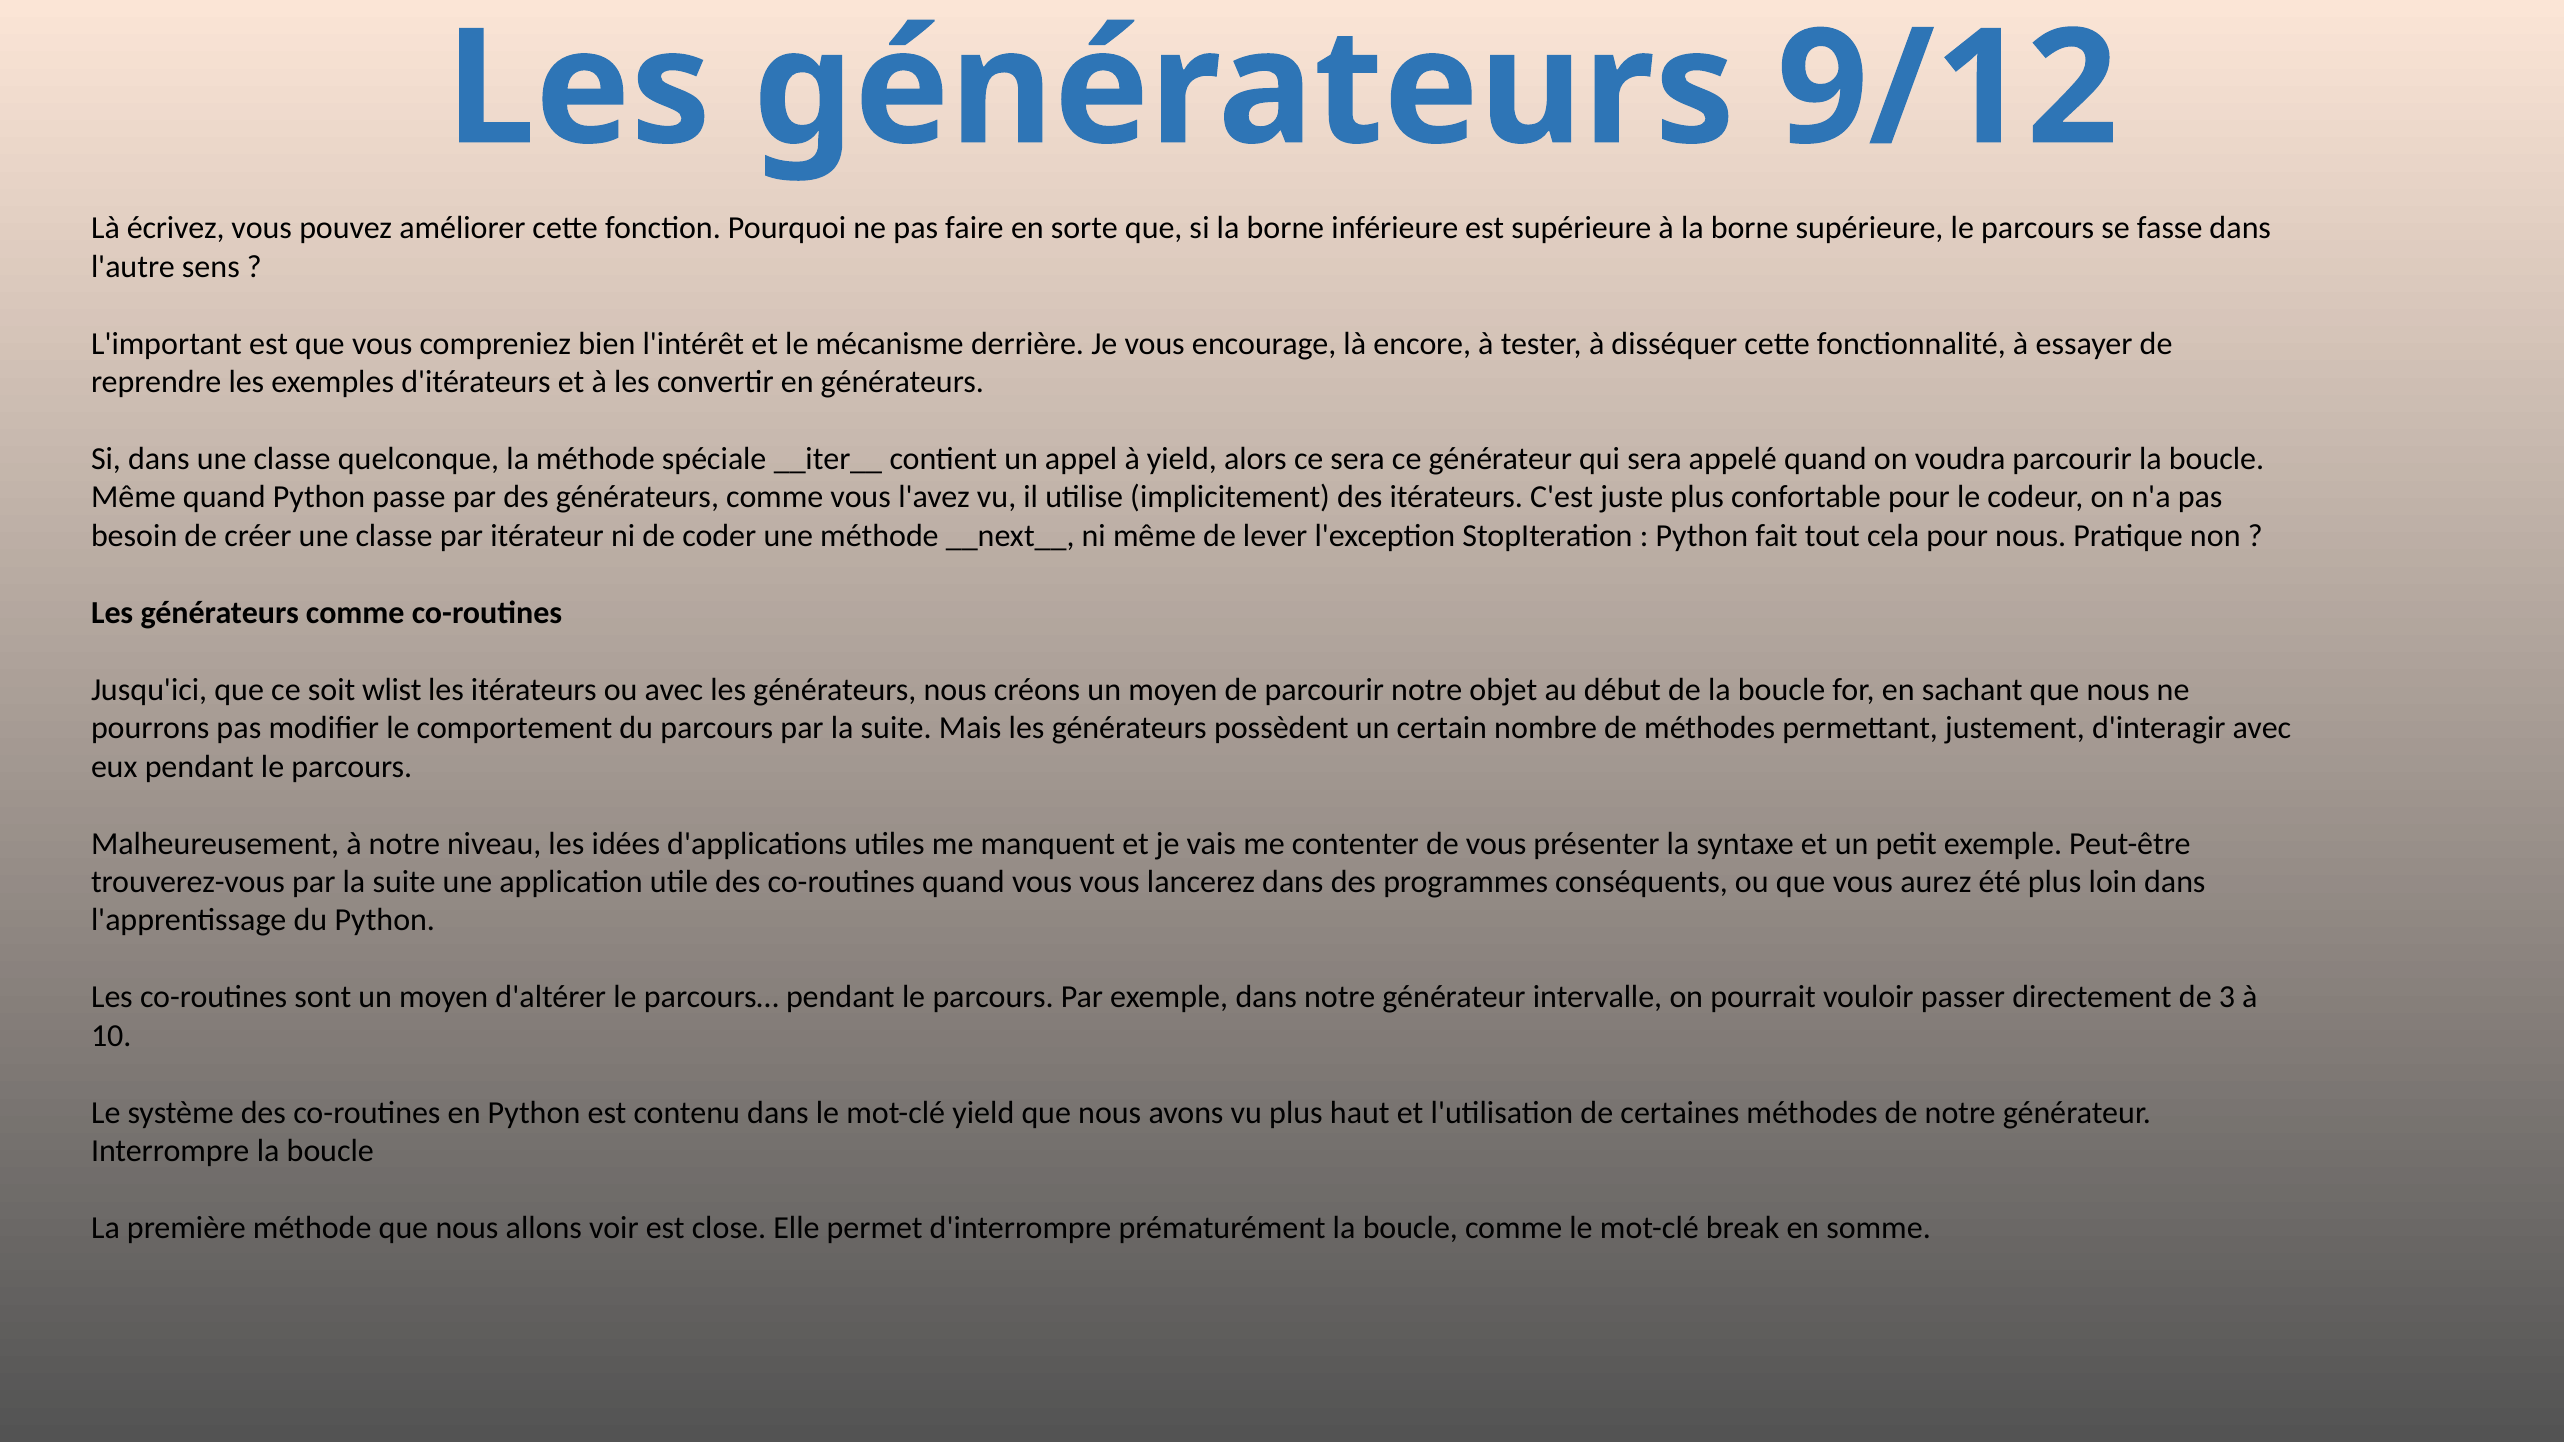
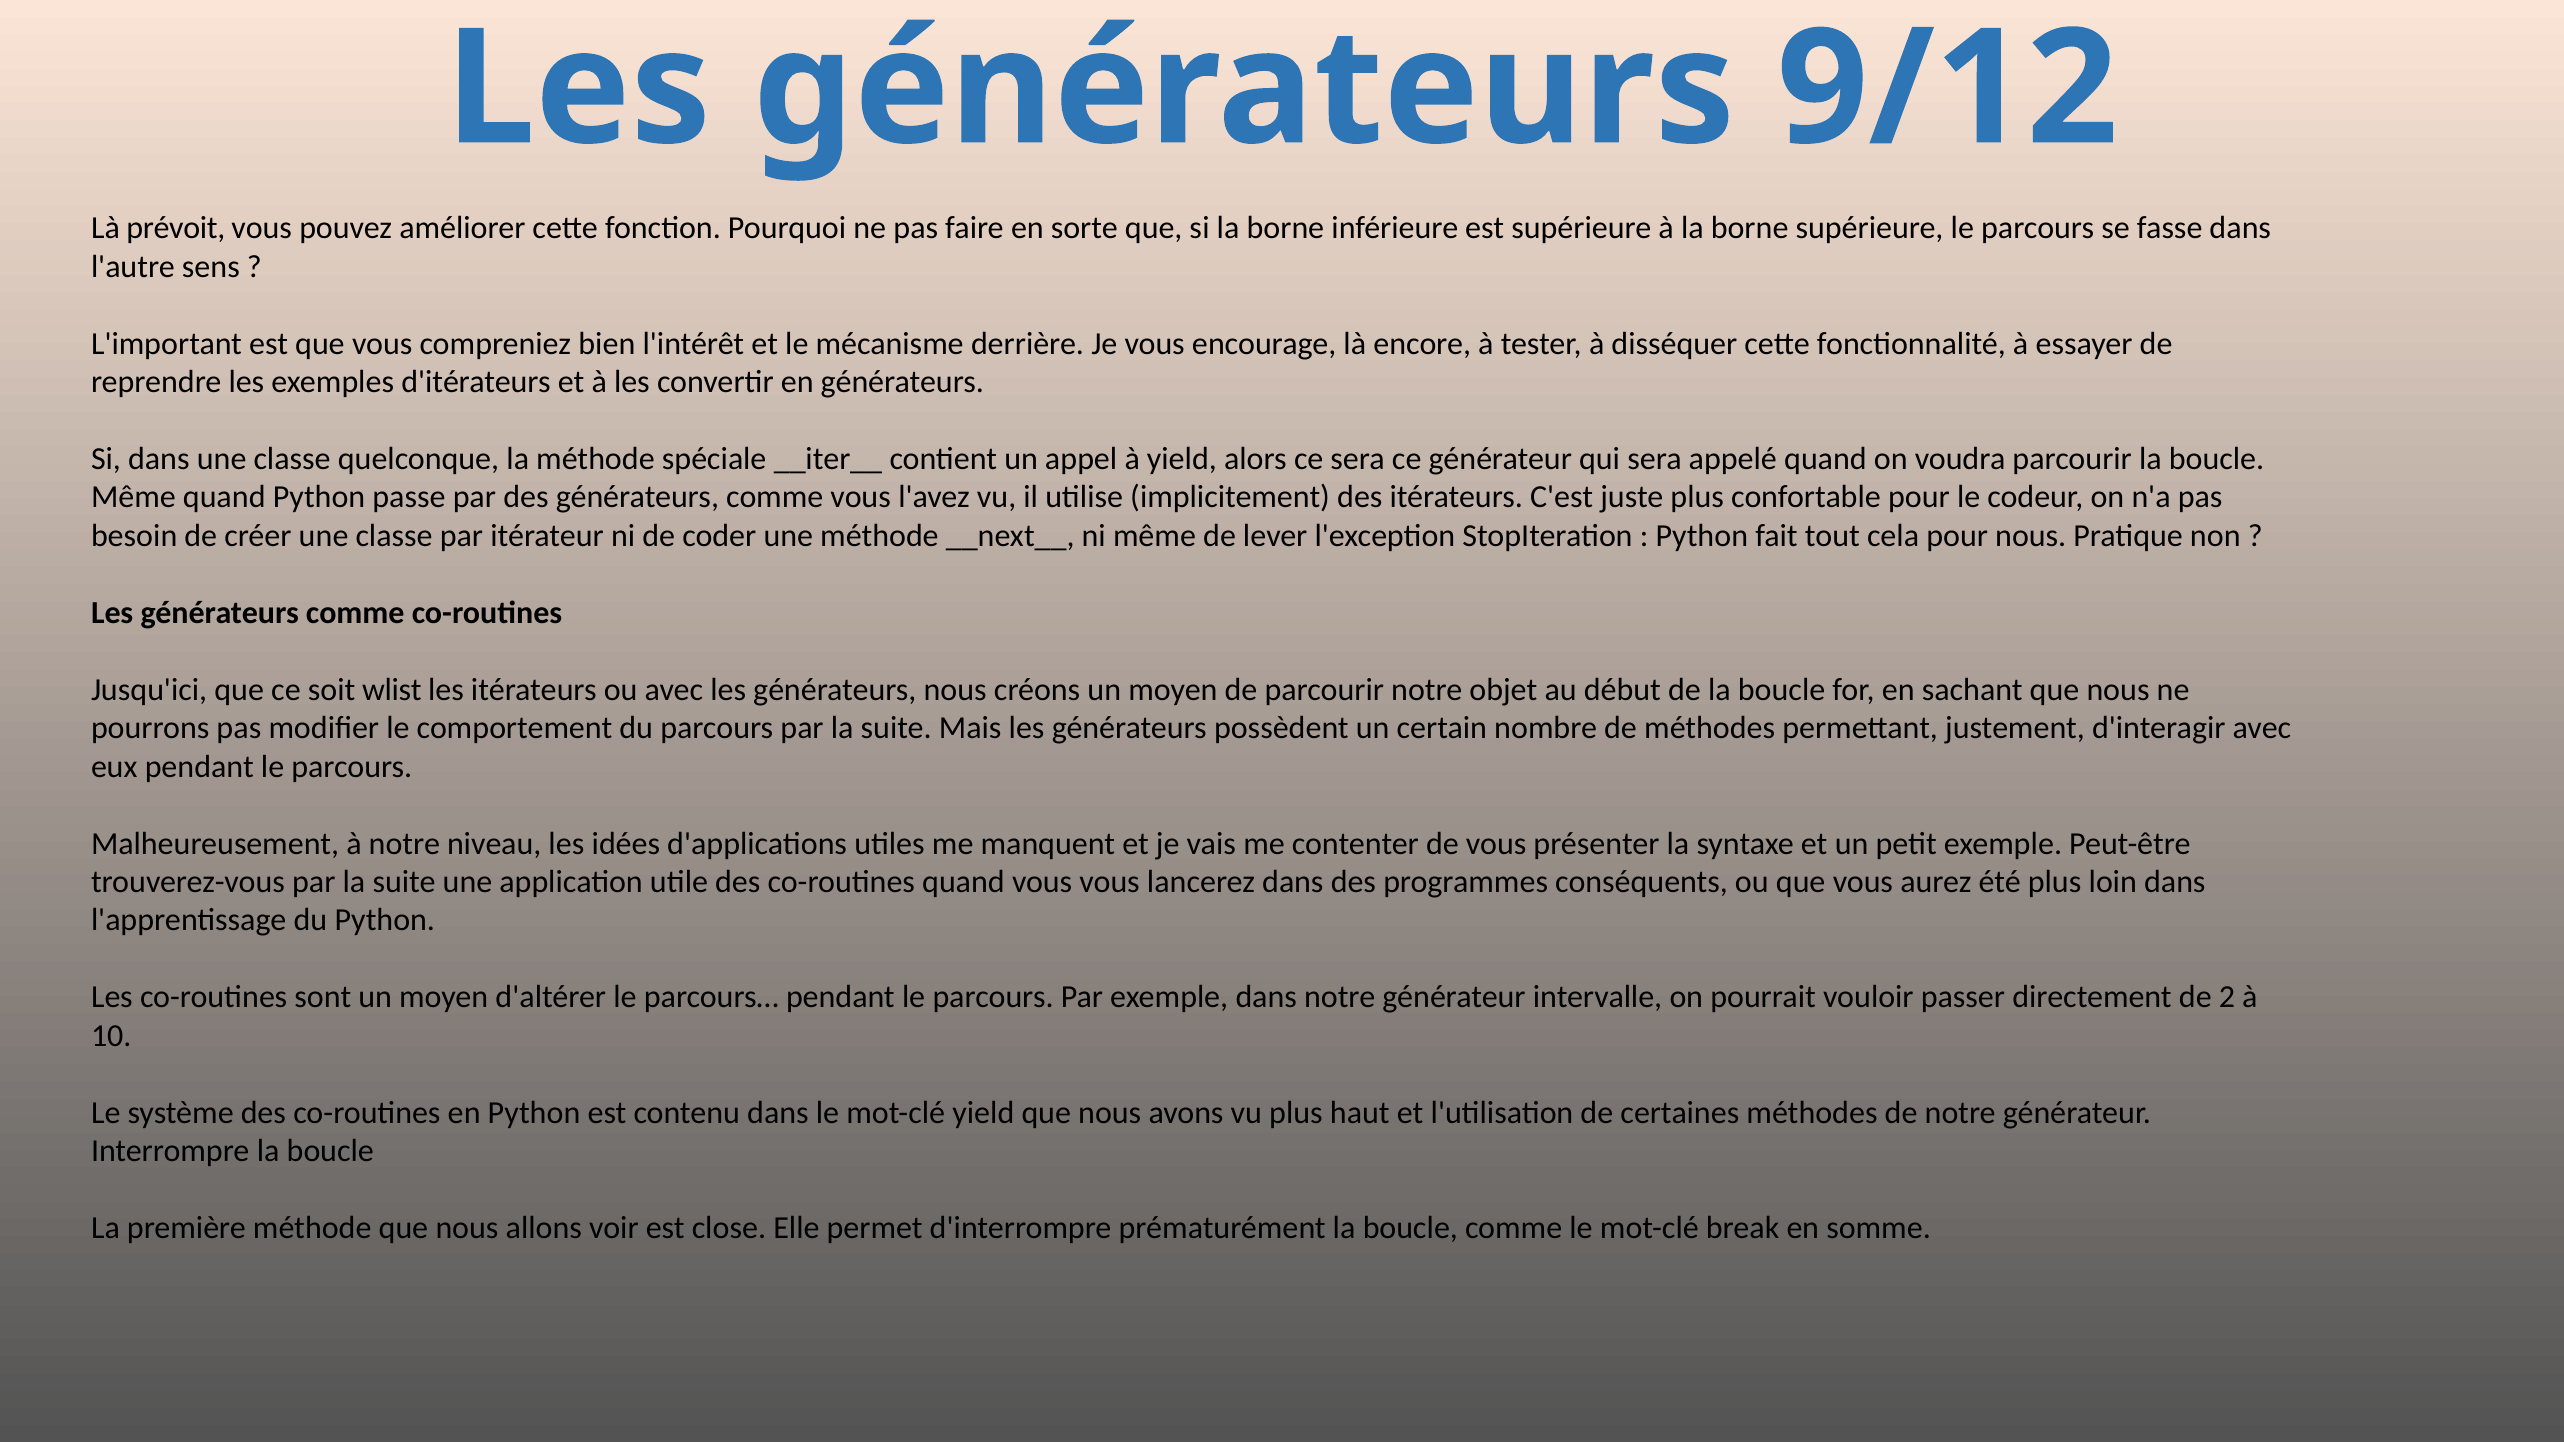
écrivez: écrivez -> prévoit (176, 228)
3: 3 -> 2 (2227, 997)
